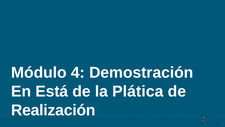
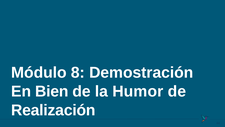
4: 4 -> 8 (78, 72)
Está: Está -> Bien (52, 91)
Plática: Plática -> Humor (138, 91)
